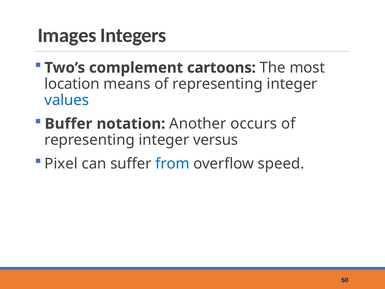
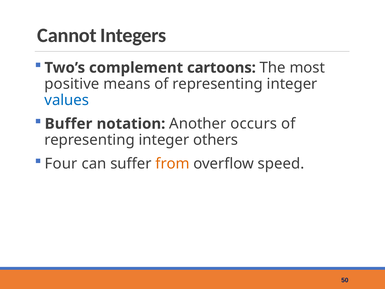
Images: Images -> Cannot (67, 35)
location: location -> positive (72, 84)
versus: versus -> others (216, 140)
Pixel: Pixel -> Four (61, 164)
from colour: blue -> orange (173, 164)
